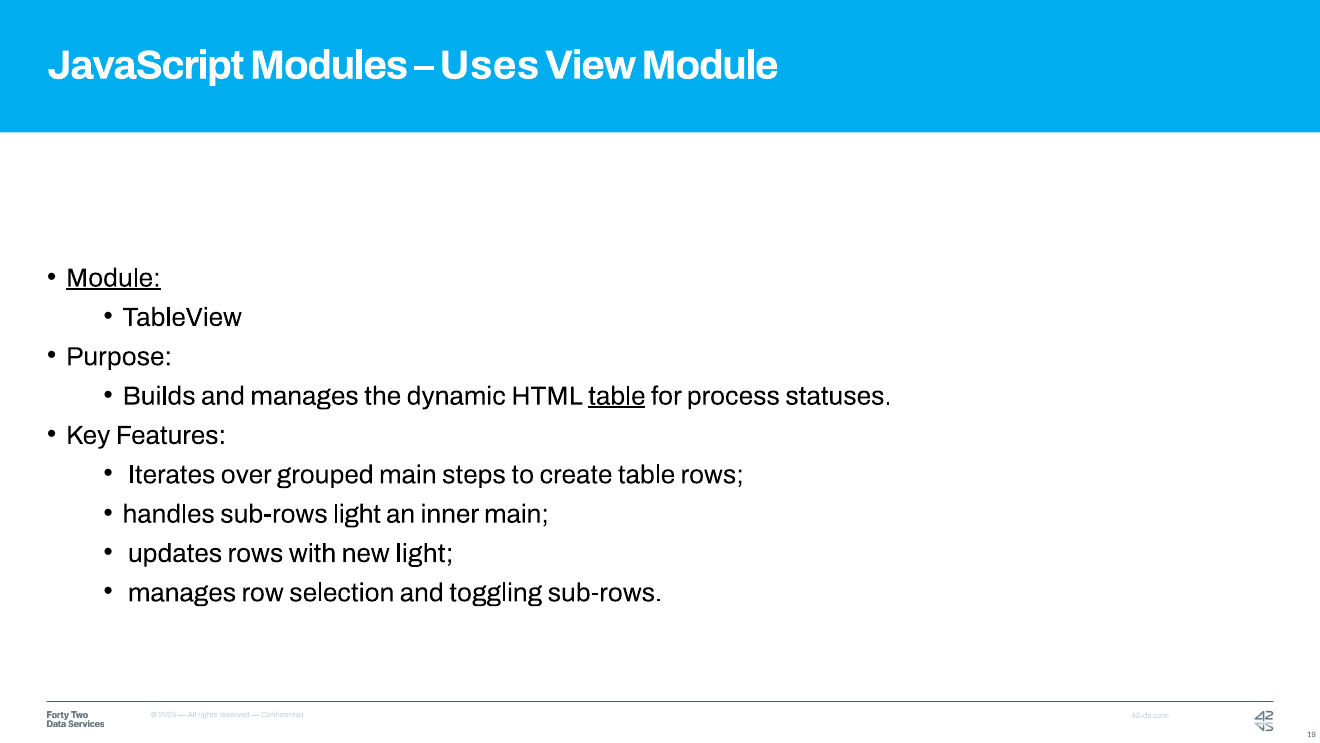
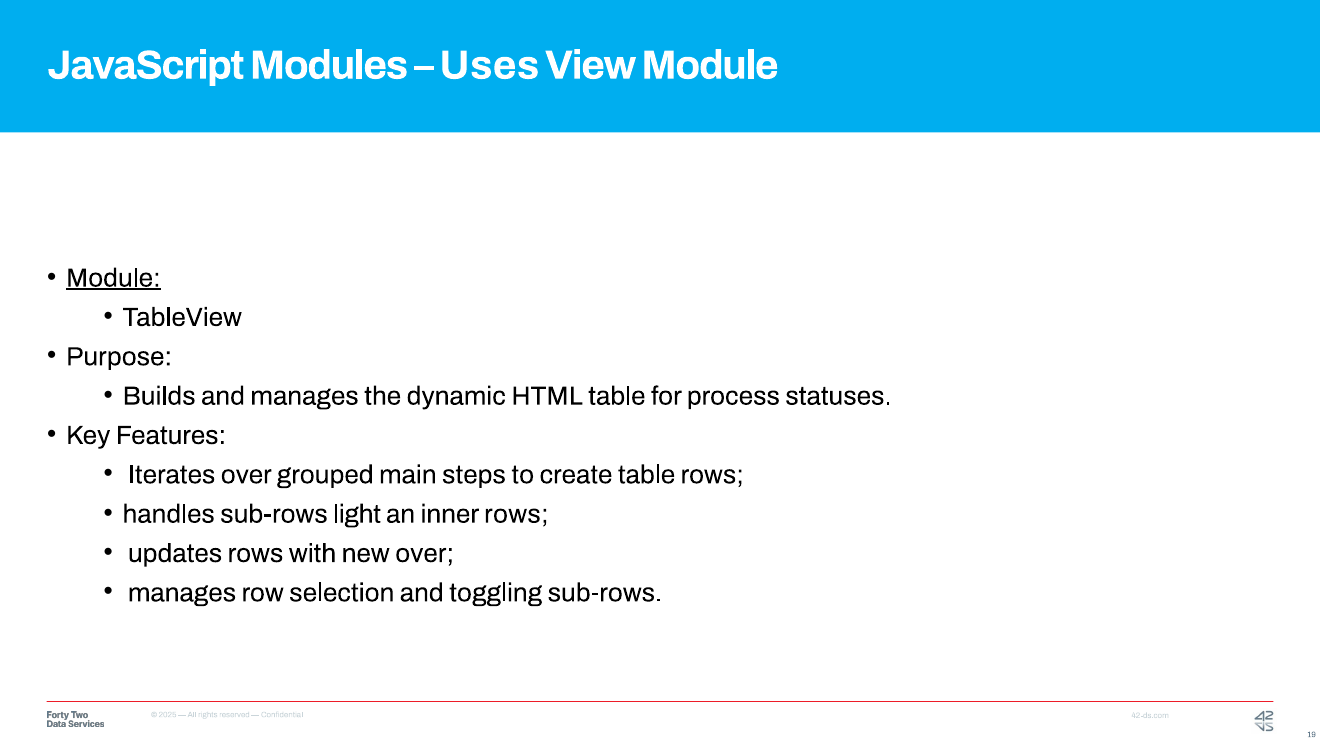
table underline: present -> none (617, 396)
inner main: main -> rows (516, 514)
new light: light -> over (425, 553)
